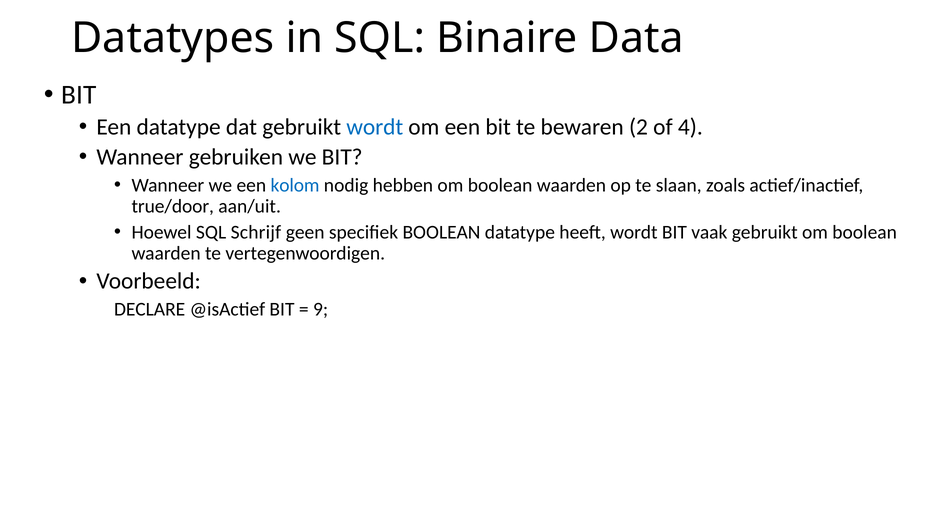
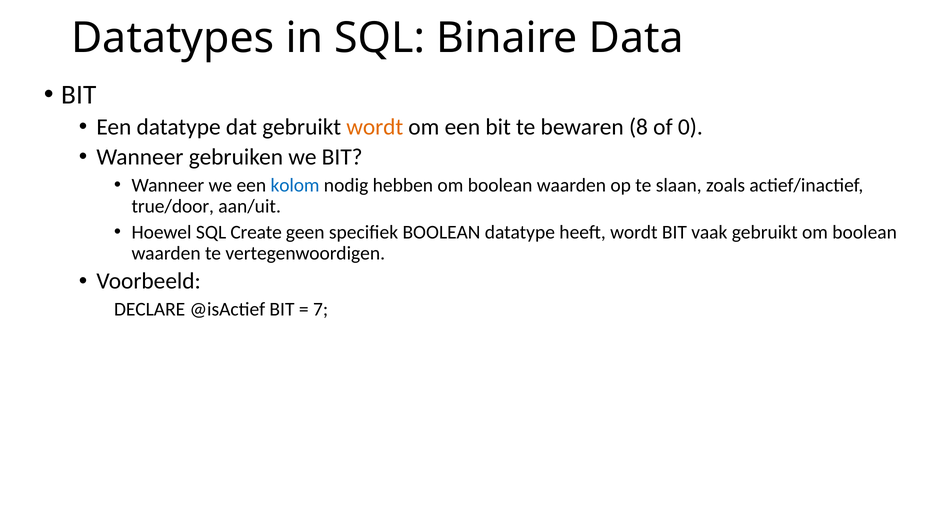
wordt colour: blue -> orange (375, 127)
2: 2 -> 8 (638, 127)
4: 4 -> 0 (690, 127)
Schrijf: Schrijf -> Create (256, 232)
9: 9 -> 7 (321, 309)
